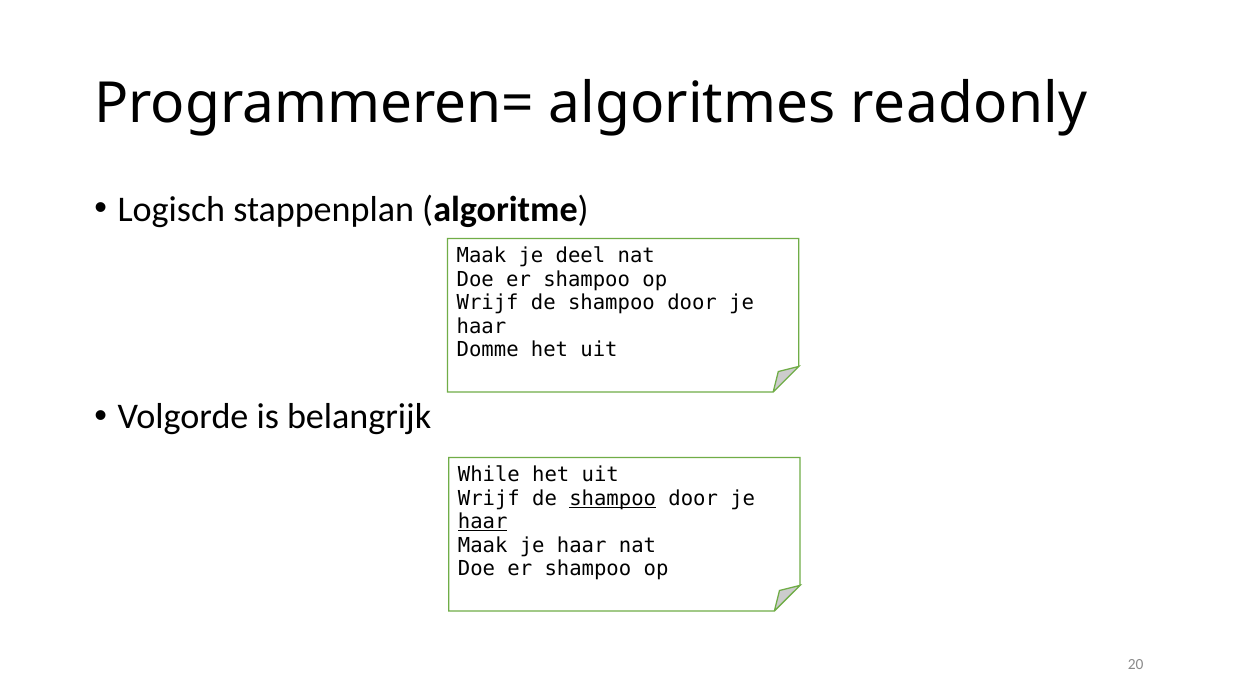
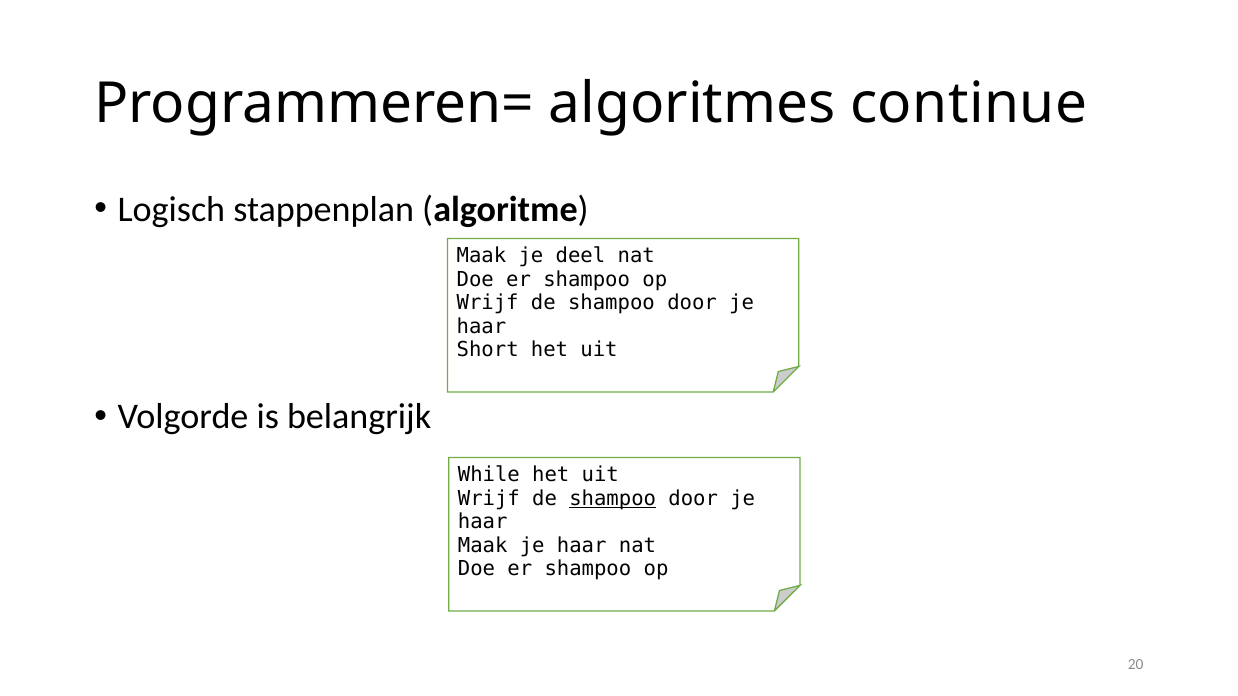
readonly: readonly -> continue (969, 104)
Domme: Domme -> Short (488, 350)
haar underline: present -> none (483, 522)
